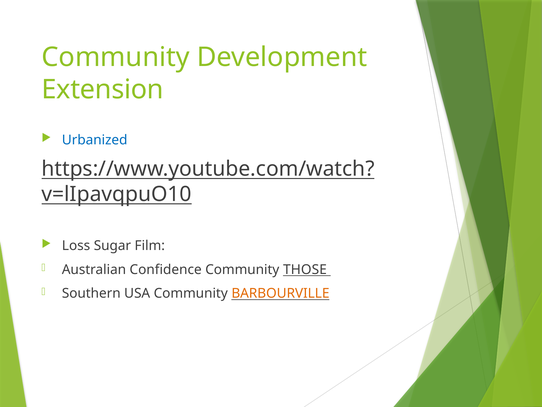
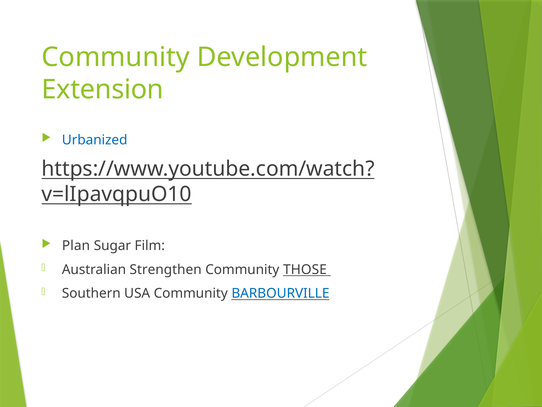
Loss: Loss -> Plan (76, 245)
Confidence: Confidence -> Strengthen (166, 269)
BARBOURVILLE colour: orange -> blue (280, 293)
